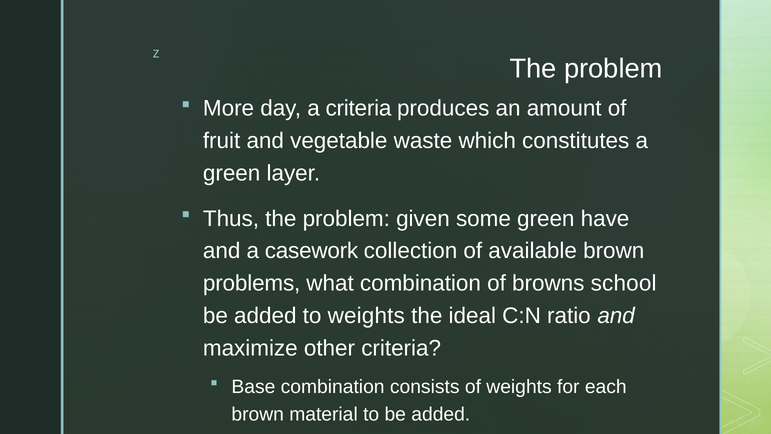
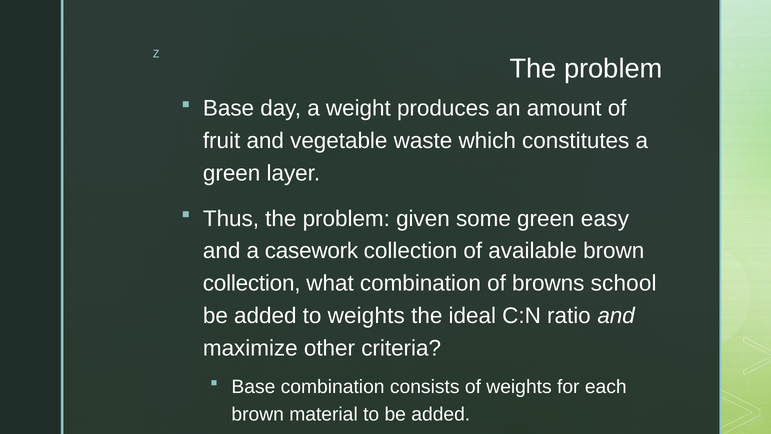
More: More -> Base (229, 108)
a criteria: criteria -> weight (358, 108)
have: have -> easy (605, 218)
problems: problems -> collection (252, 283)
